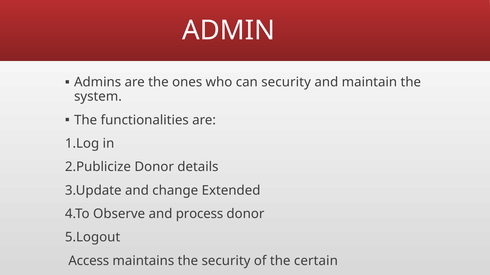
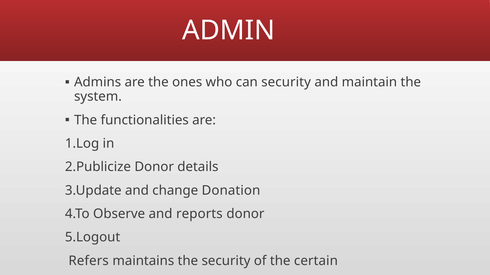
Extended: Extended -> Donation (231, 191)
process: process -> reports (199, 214)
Access: Access -> Refers (89, 261)
